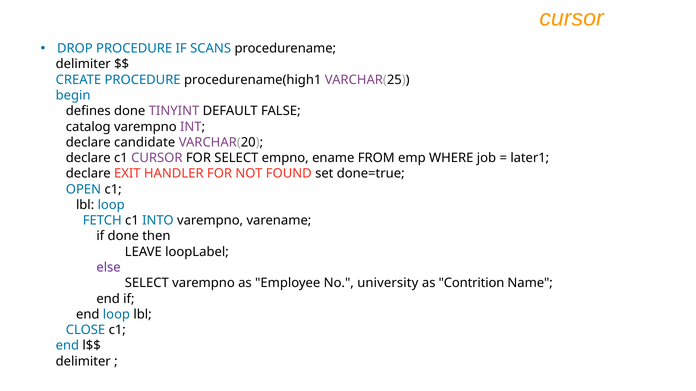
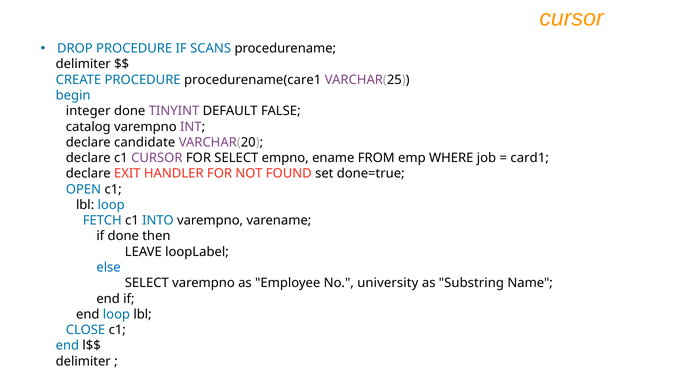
procedurename(high1: procedurename(high1 -> procedurename(care1 (253, 80)
defines: defines -> integer (88, 111)
later1: later1 -> card1 (530, 158)
else colour: purple -> blue (109, 268)
Contrition: Contrition -> Substring (471, 283)
